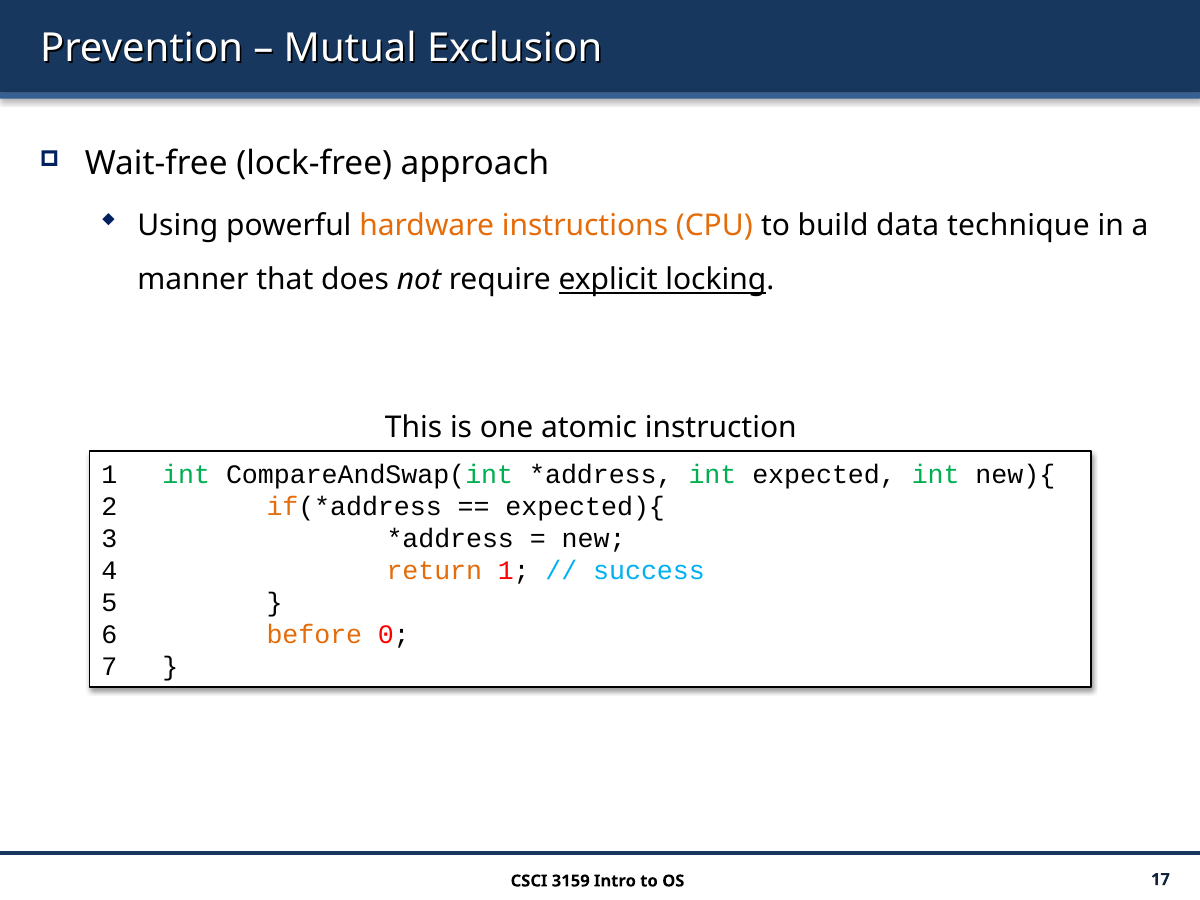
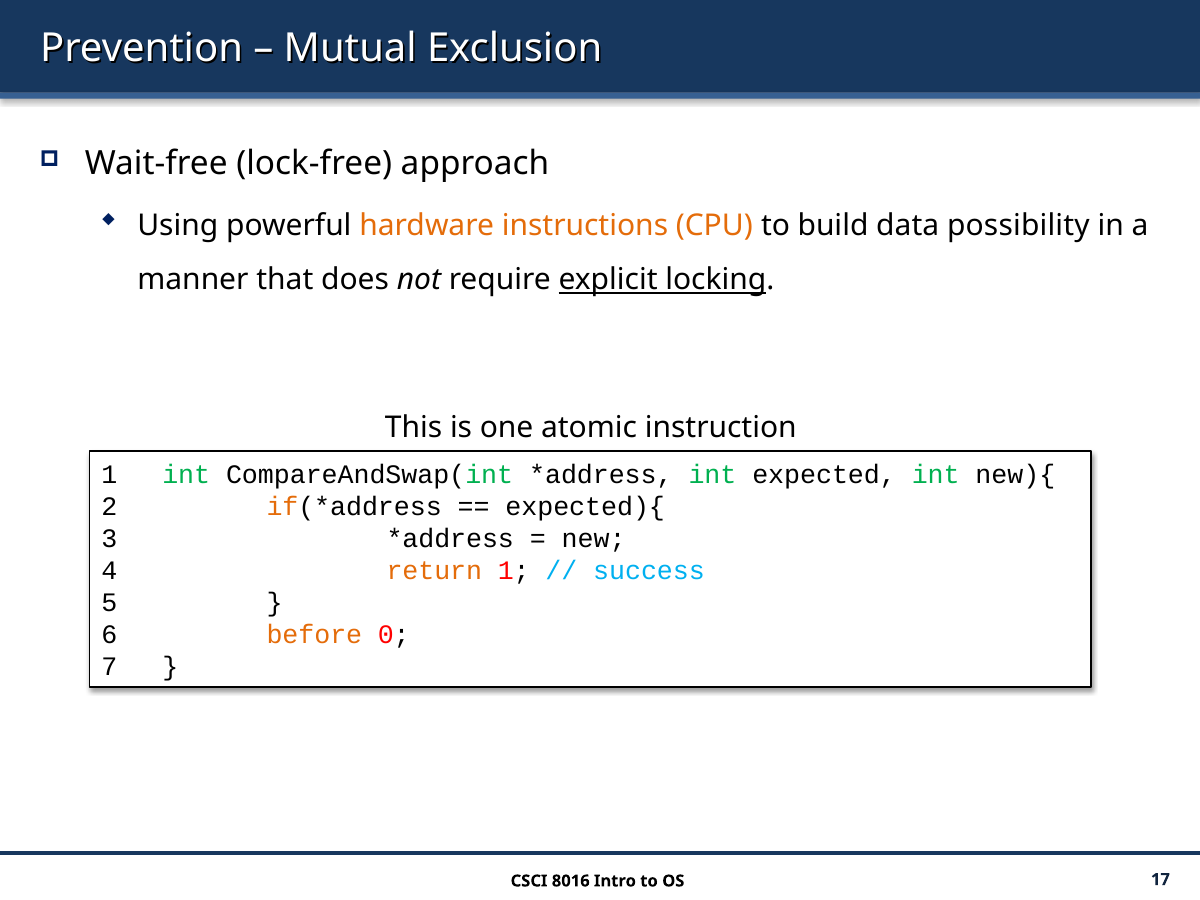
technique: technique -> possibility (1018, 226)
3159: 3159 -> 8016 (571, 881)
